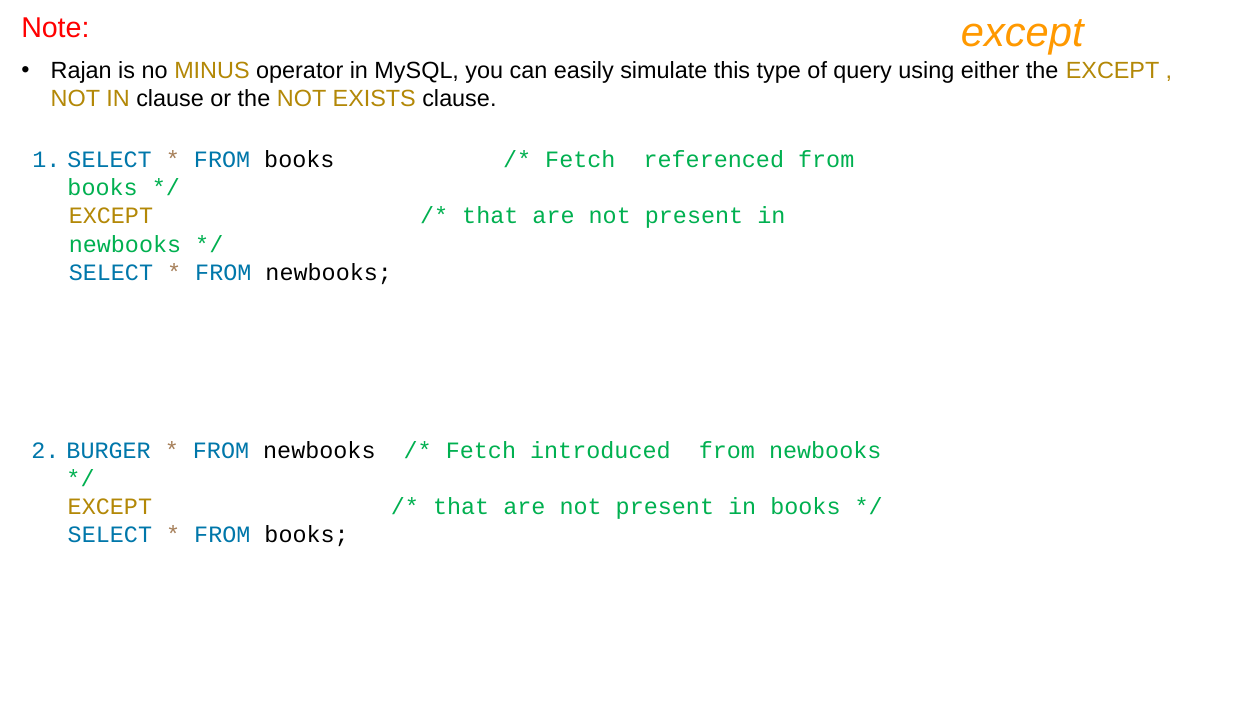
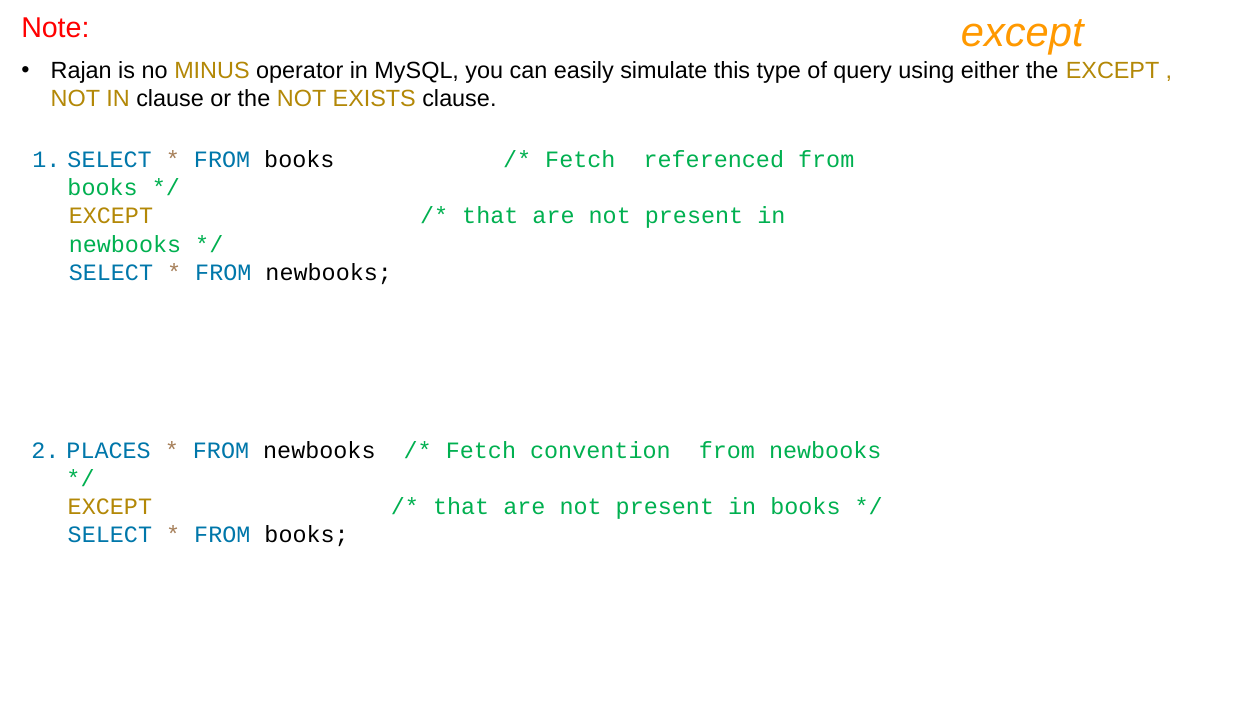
BURGER: BURGER -> PLACES (109, 450)
introduced: introduced -> convention (600, 450)
